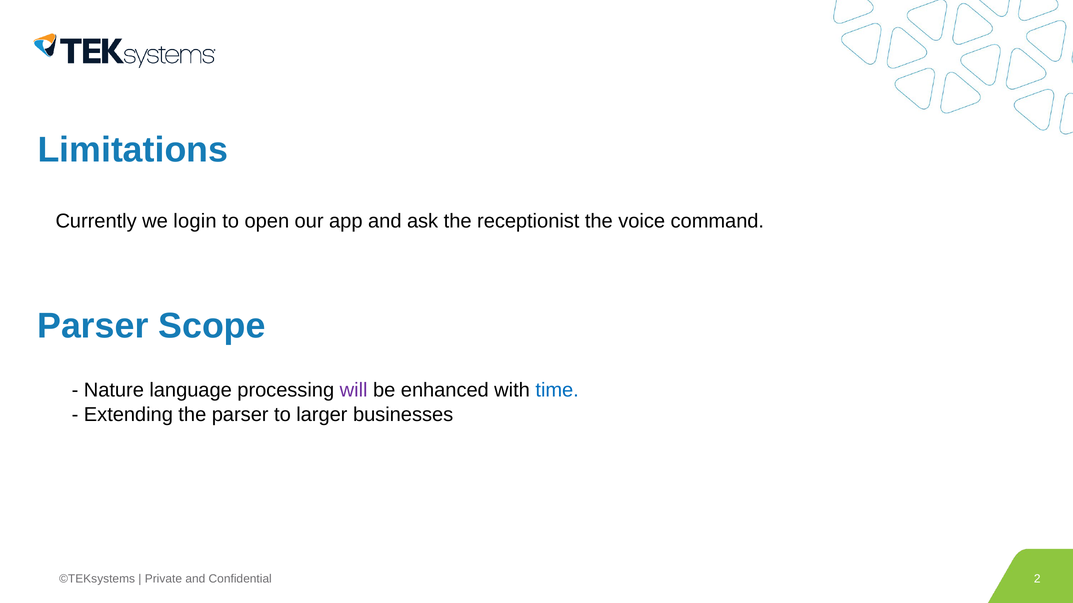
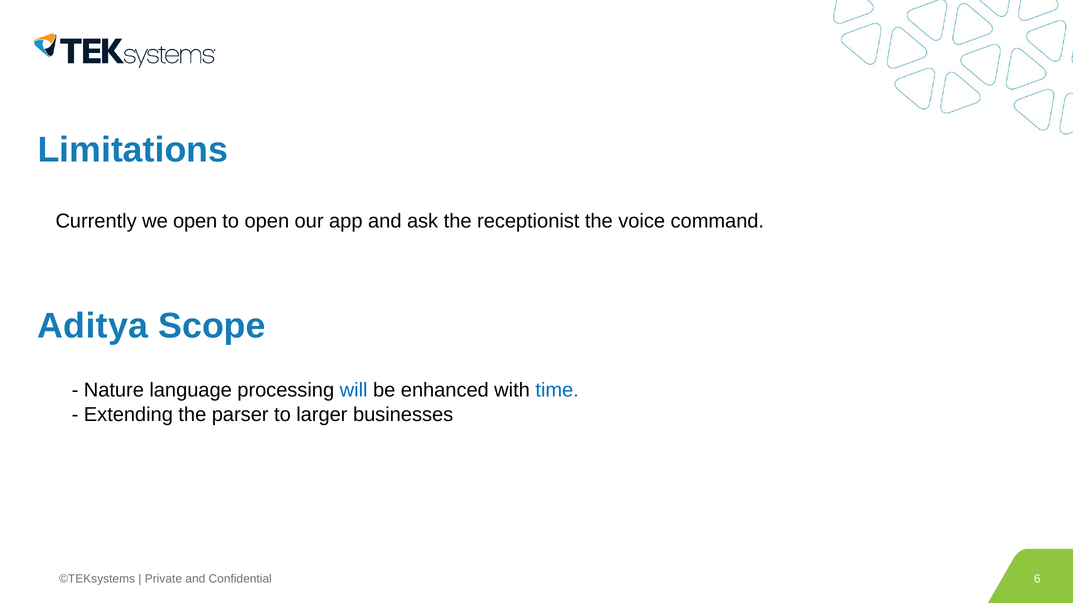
we login: login -> open (195, 221)
Parser: Parser -> Aditya (93, 326)
will colour: purple -> blue (354, 391)
2: 2 -> 6 (1037, 579)
